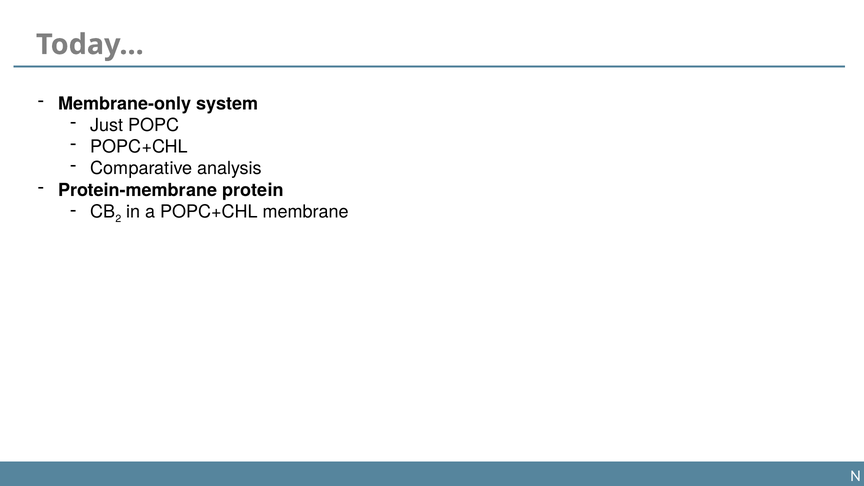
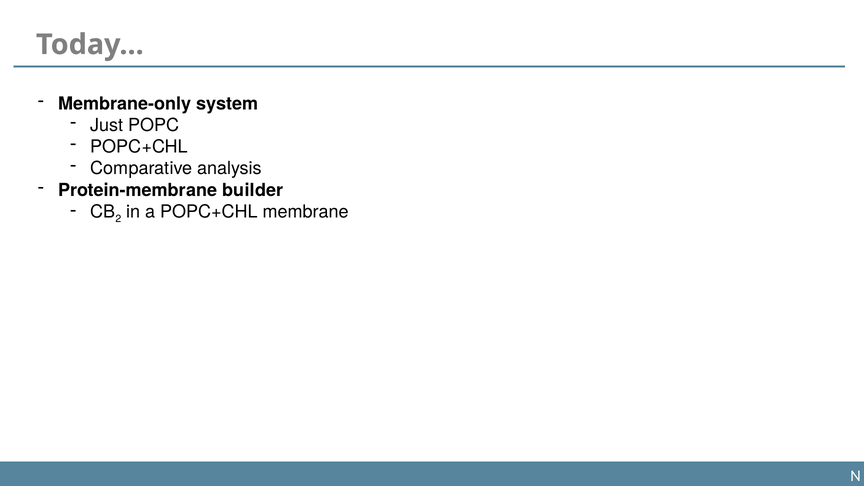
protein: protein -> builder (253, 190)
